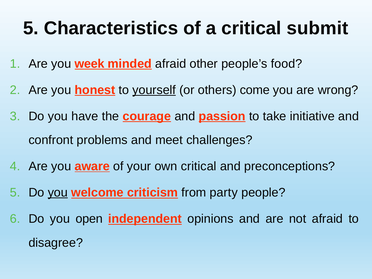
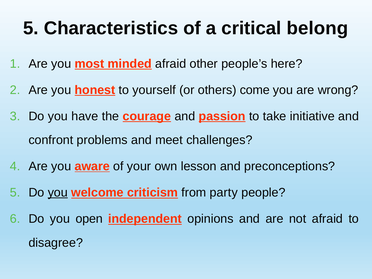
submit: submit -> belong (317, 28)
week: week -> most (89, 64)
food: food -> here (287, 64)
yourself underline: present -> none (154, 90)
own critical: critical -> lesson (199, 166)
